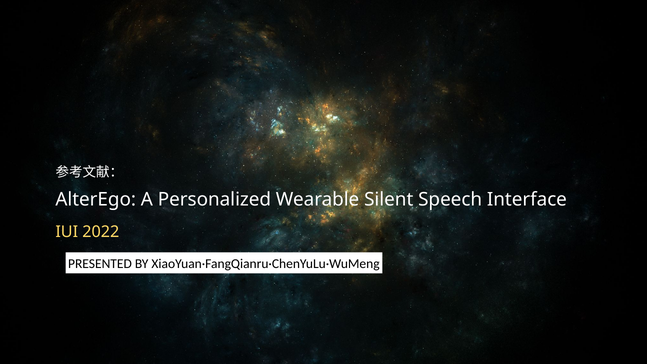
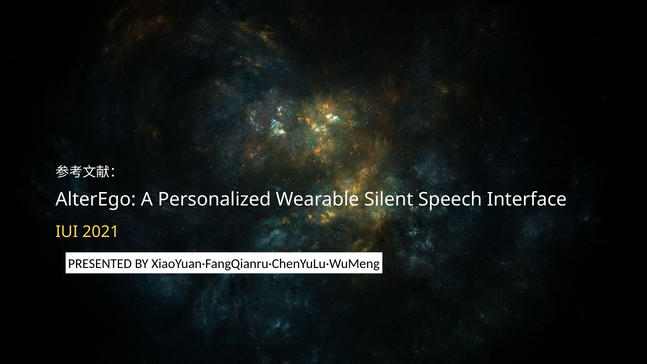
2022: 2022 -> 2021 (101, 232)
